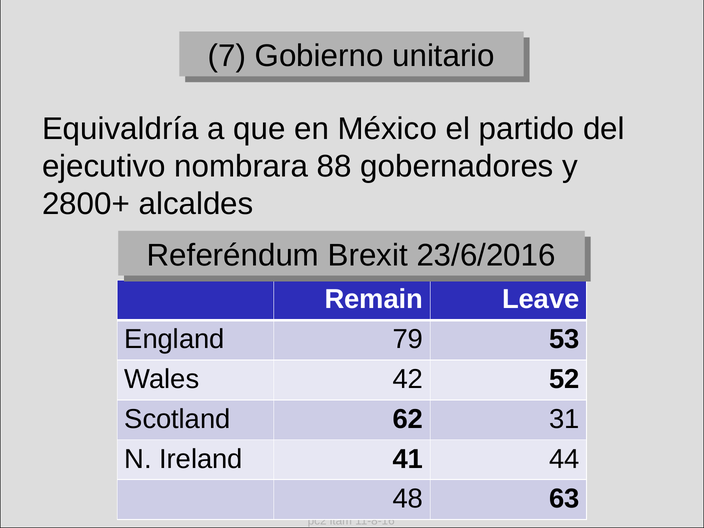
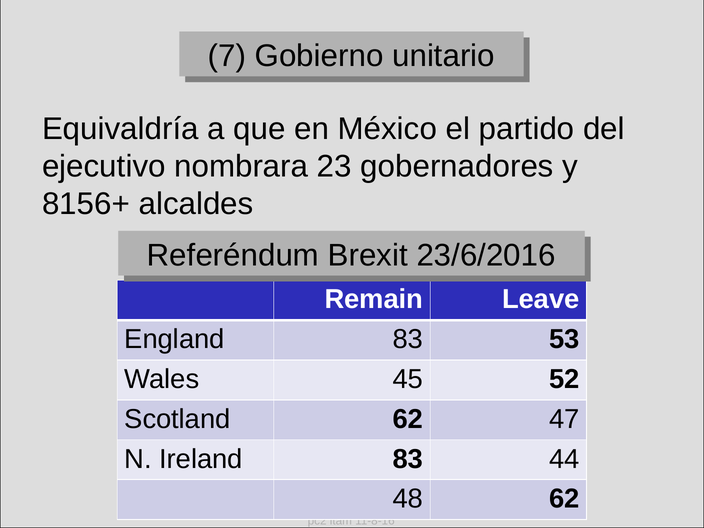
88: 88 -> 23 (334, 166)
2800+: 2800+ -> 8156+ (86, 204)
England 79: 79 -> 83 (408, 339)
42: 42 -> 45 (408, 379)
31: 31 -> 47 (564, 419)
Ireland 41: 41 -> 83 (408, 459)
48 63: 63 -> 62 (564, 499)
